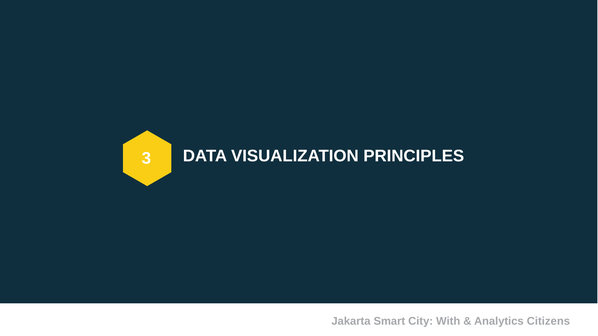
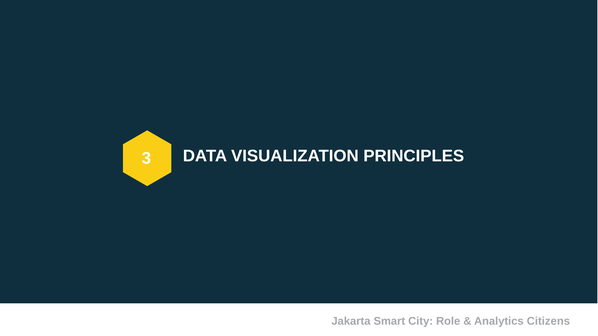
With: With -> Role (448, 322)
